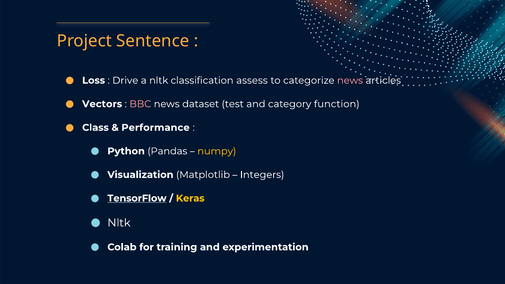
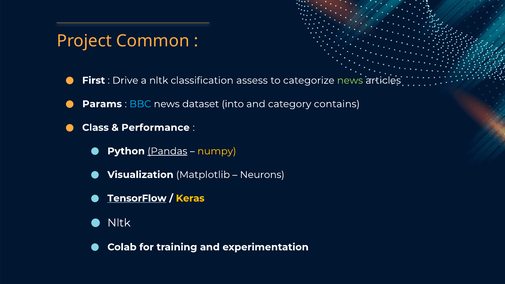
Sentence: Sentence -> Common (153, 41)
Loss: Loss -> First (94, 80)
news colour: pink -> light green (350, 80)
Vectors: Vectors -> Params (102, 104)
BBC colour: pink -> light blue (140, 104)
test: test -> into (233, 104)
function: function -> contains (337, 104)
Pandas underline: none -> present (167, 151)
Integers: Integers -> Neurons (262, 175)
